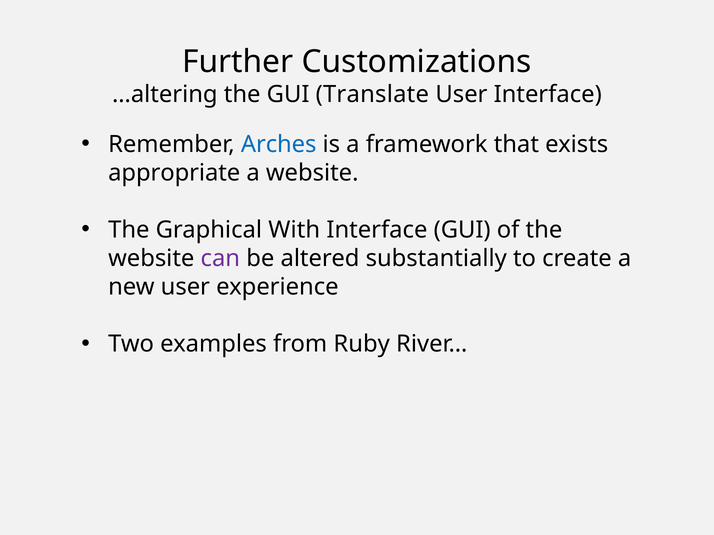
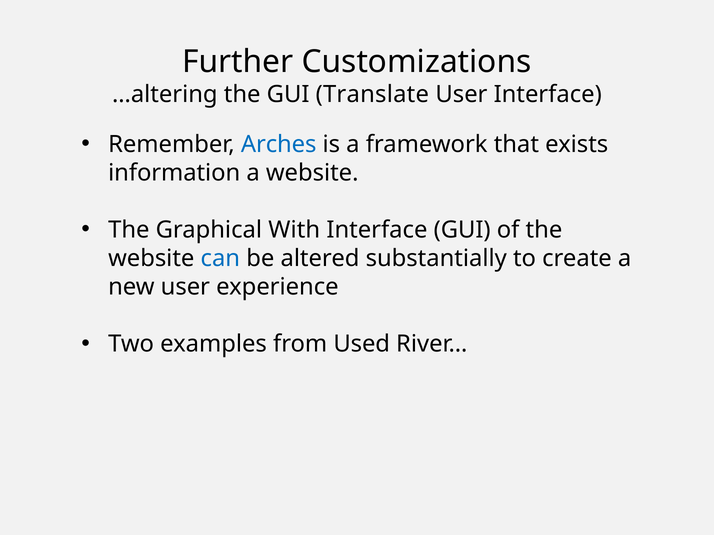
appropriate: appropriate -> information (174, 173)
can colour: purple -> blue (220, 259)
Ruby: Ruby -> Used (362, 344)
